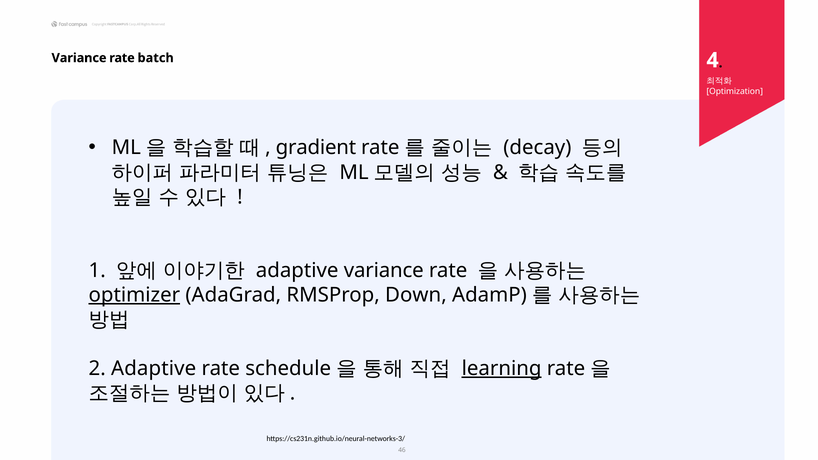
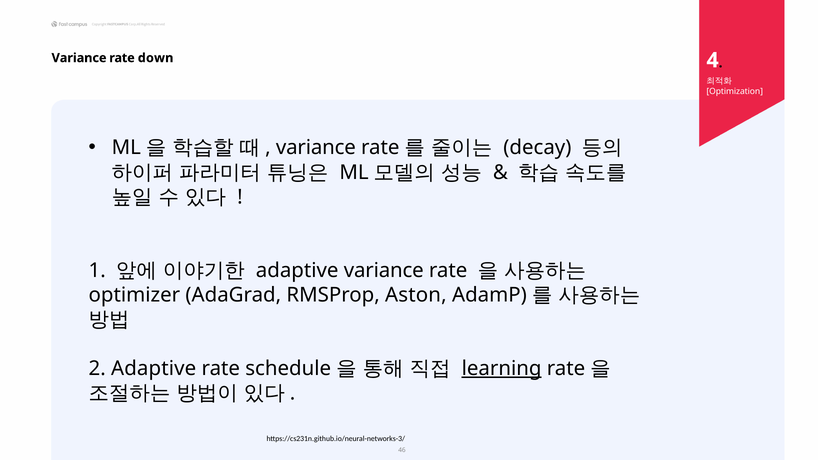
batch: batch -> down (156, 58)
gradient: gradient -> variance (316, 148)
optimizer underline: present -> none (134, 295)
Down: Down -> Aston (416, 295)
